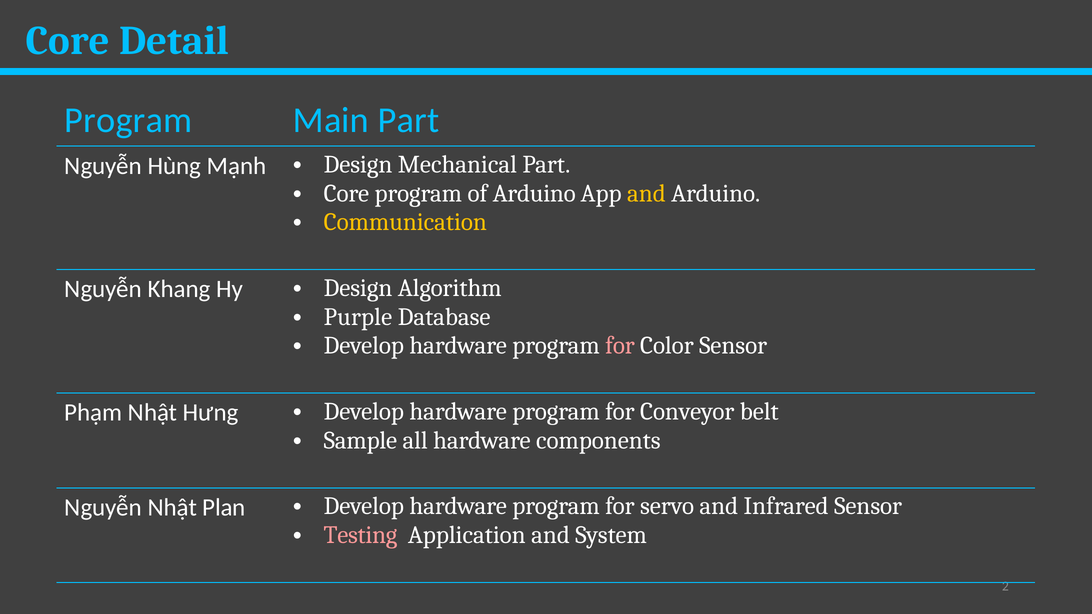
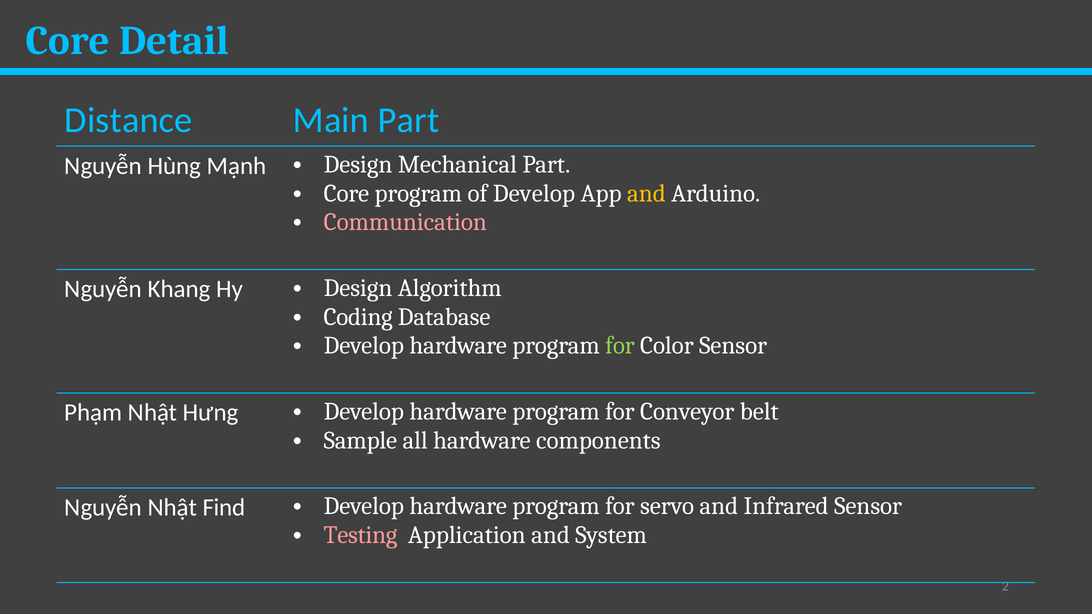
Program: Program -> Distance (129, 120)
of Arduino: Arduino -> Develop (534, 193)
Communication colour: yellow -> pink (405, 222)
Purple: Purple -> Coding (358, 317)
for colour: pink -> light green (620, 346)
Plan: Plan -> Find (224, 508)
